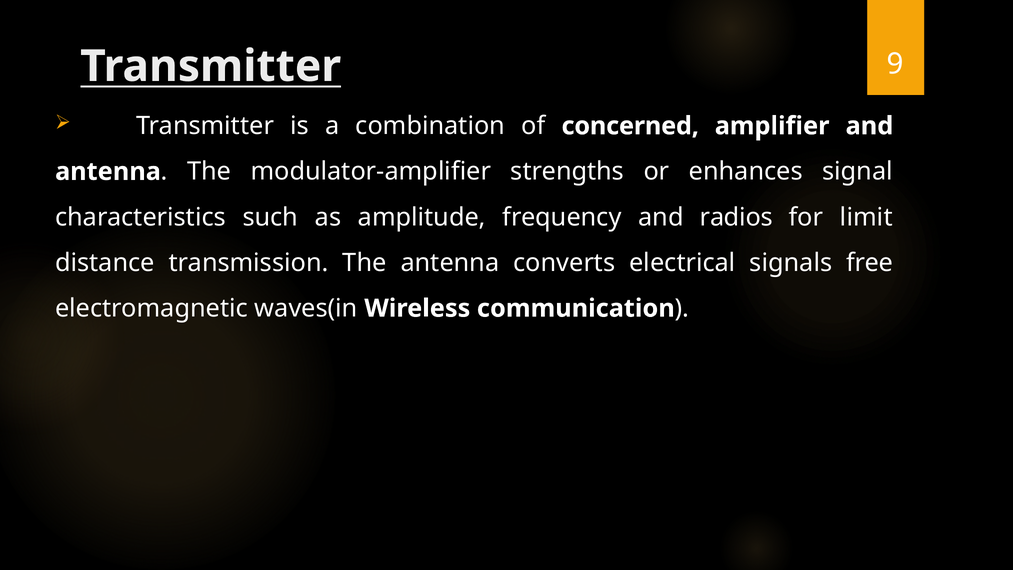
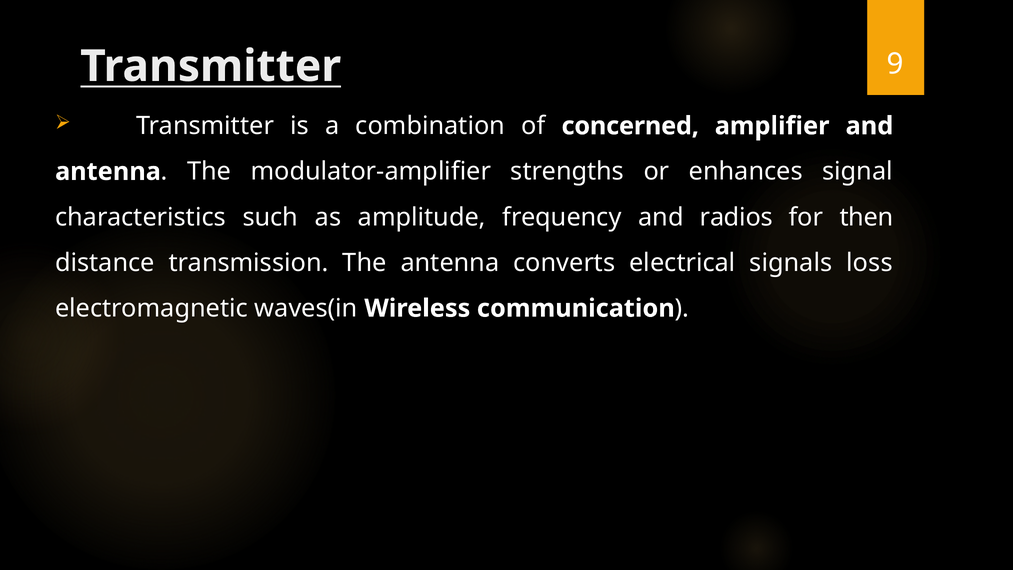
limit: limit -> then (867, 217)
free: free -> loss (869, 263)
